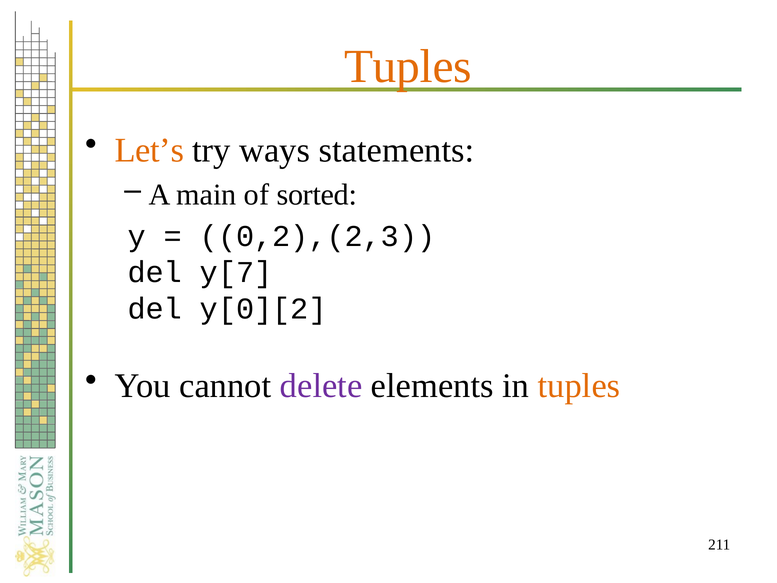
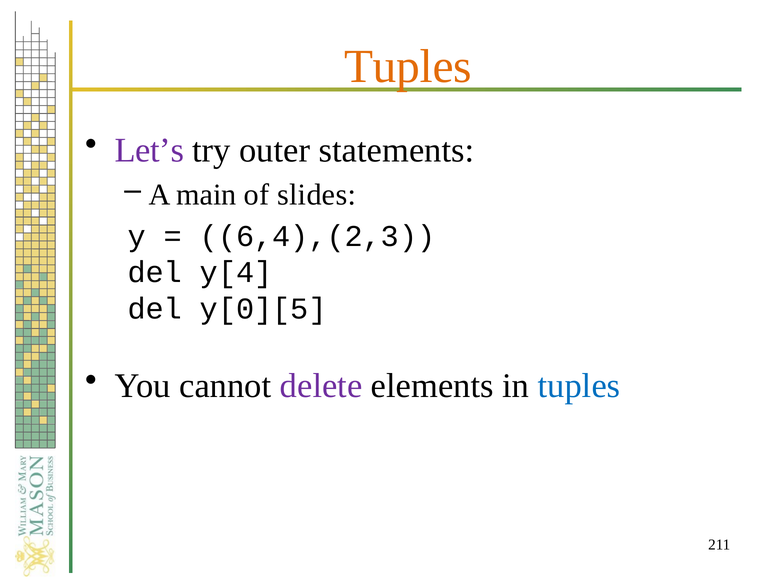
Let’s colour: orange -> purple (149, 150)
ways: ways -> outer (275, 150)
sorted: sorted -> slides (317, 195)
0,2),(2,3: 0,2),(2,3 -> 6,4),(2,3 (318, 236)
y[7: y[7 -> y[4 (236, 272)
y[0][2: y[0][2 -> y[0][5 (263, 309)
tuples colour: orange -> blue (579, 386)
